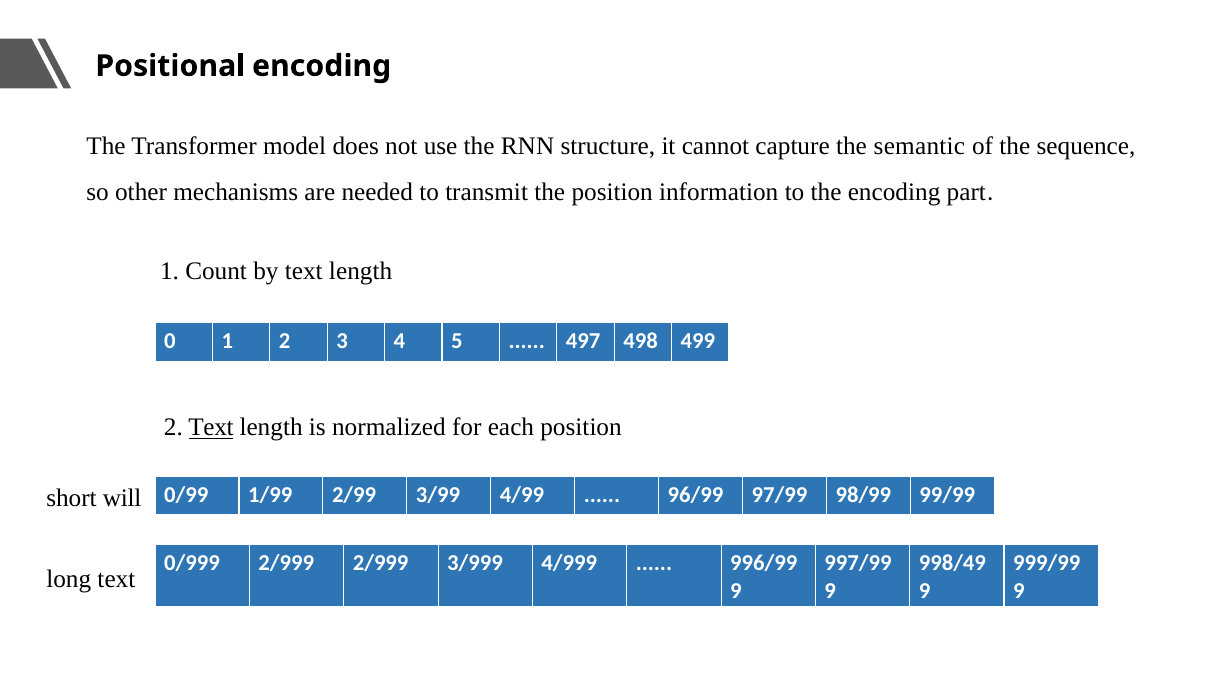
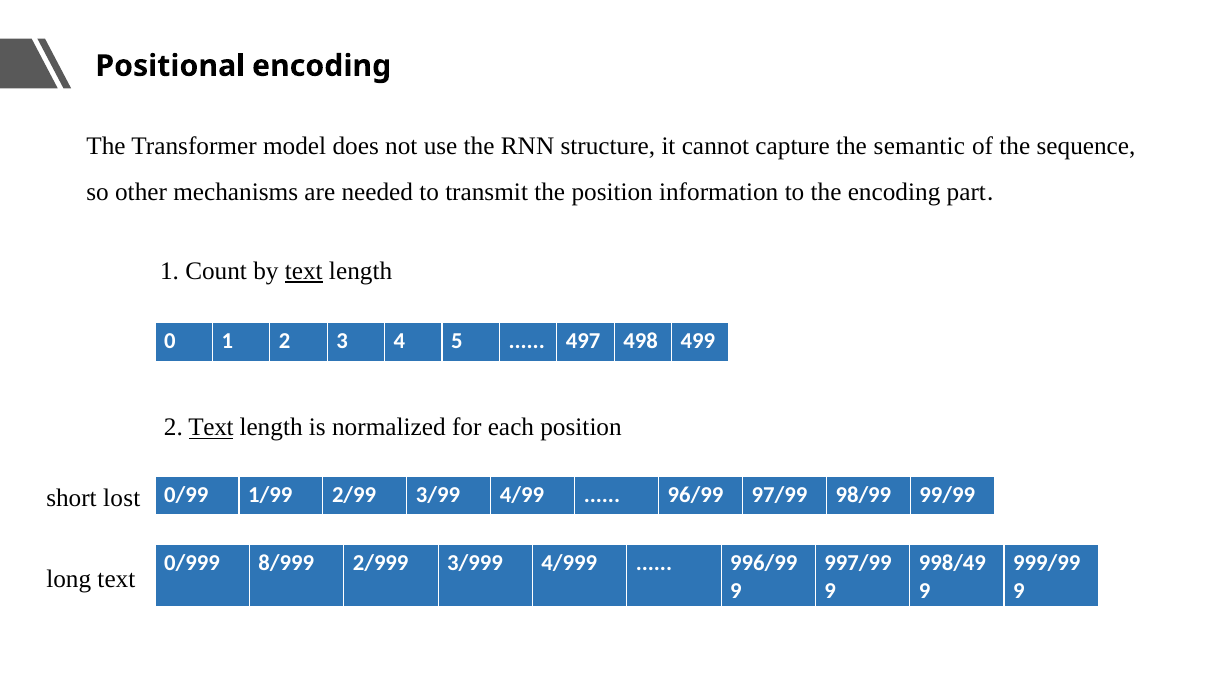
text underline: none -> present (304, 271)
will: will -> lost (122, 498)
0/999 2/999: 2/999 -> 8/999 (286, 563)
